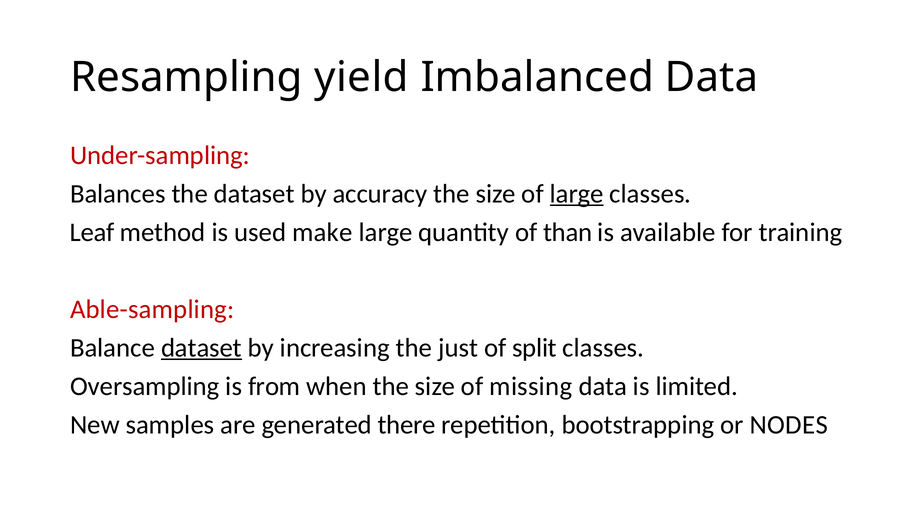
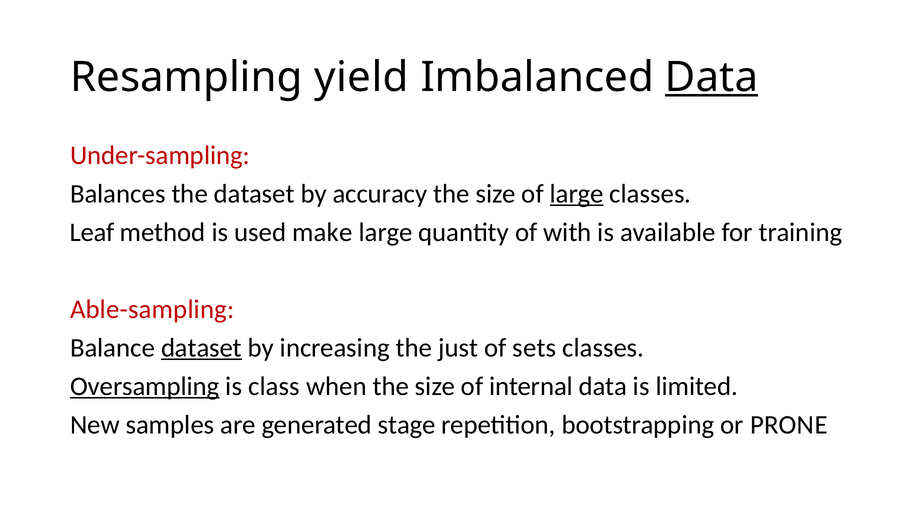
Data underline: none -> present (712, 77)
than: than -> with (567, 232)
split: split -> sets (534, 348)
Oversampling underline: none -> present (145, 386)
from: from -> class (274, 386)
missing: missing -> internal (531, 386)
there: there -> stage (407, 425)
NODES: NODES -> PRONE (789, 425)
